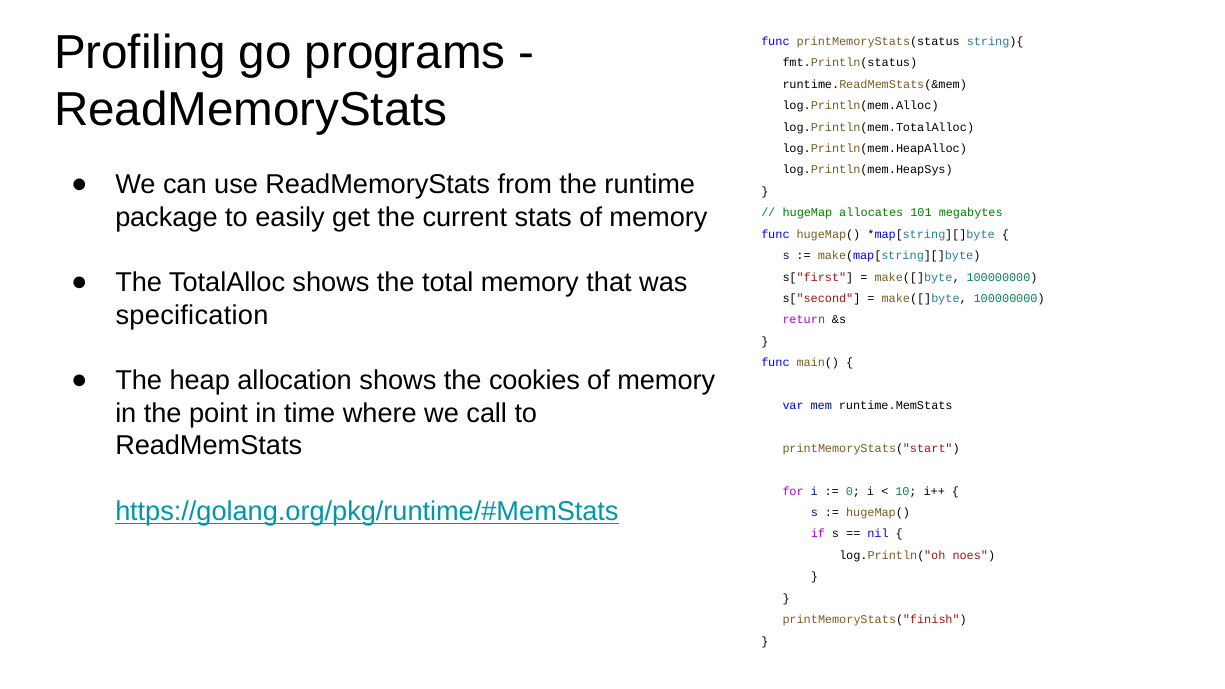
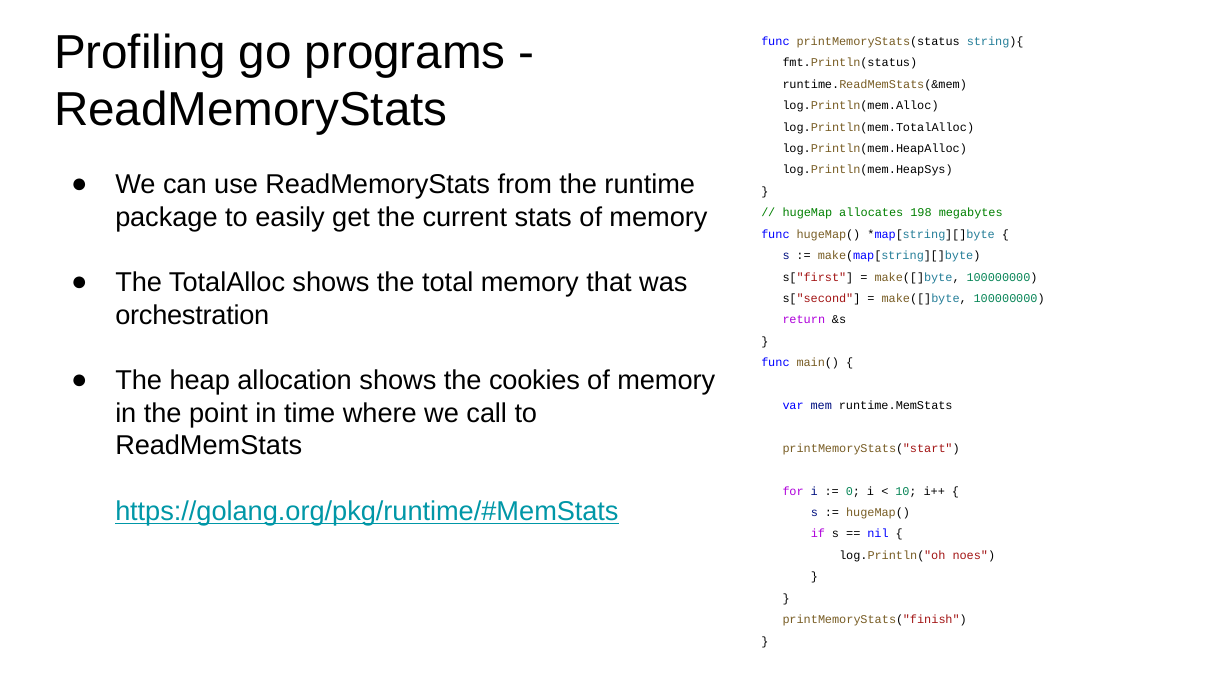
101: 101 -> 198 (921, 213)
specification: specification -> orchestration (192, 315)
